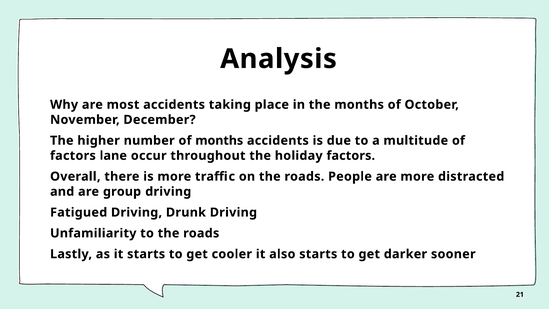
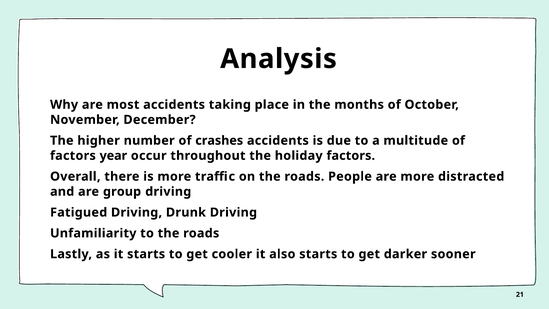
of months: months -> crashes (219, 140)
lane: lane -> year (113, 156)
